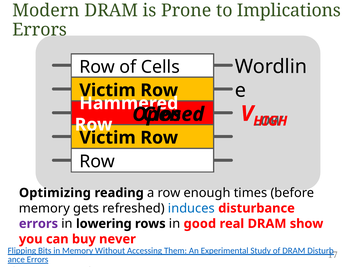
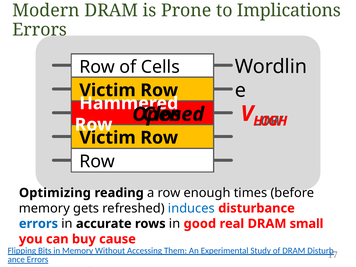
errors colour: purple -> blue (38, 224)
lowering: lowering -> accurate (104, 224)
show: show -> small (307, 224)
never: never -> cause (117, 239)
